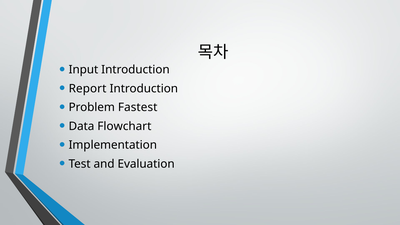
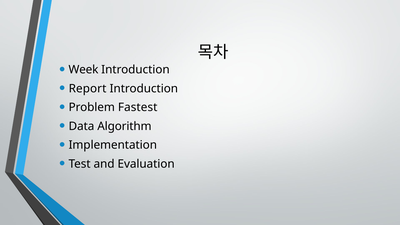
Input: Input -> Week (83, 70)
Flowchart: Flowchart -> Algorithm (124, 126)
